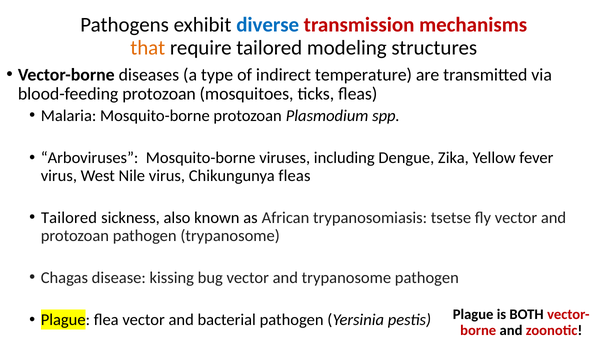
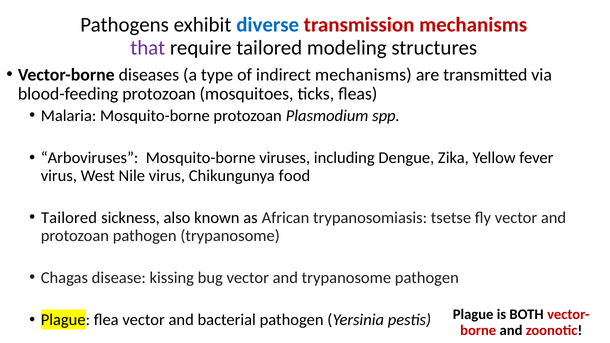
that colour: orange -> purple (148, 48)
indirect temperature: temperature -> mechanisms (363, 75)
Chikungunya fleas: fleas -> food (294, 176)
